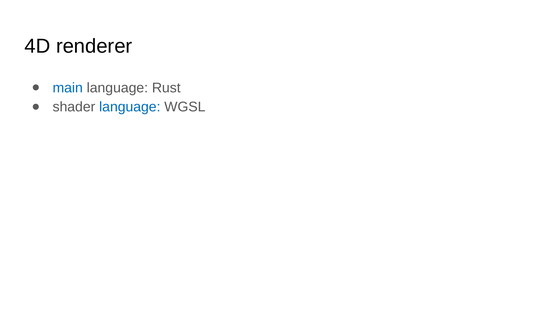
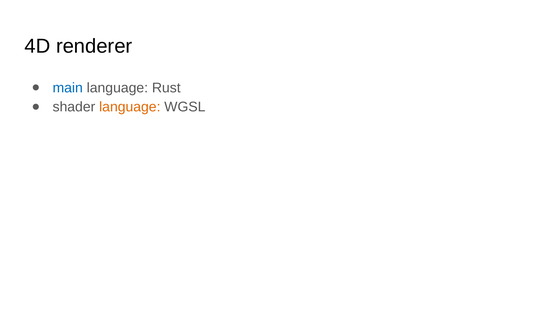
language colour: blue -> orange (130, 107)
